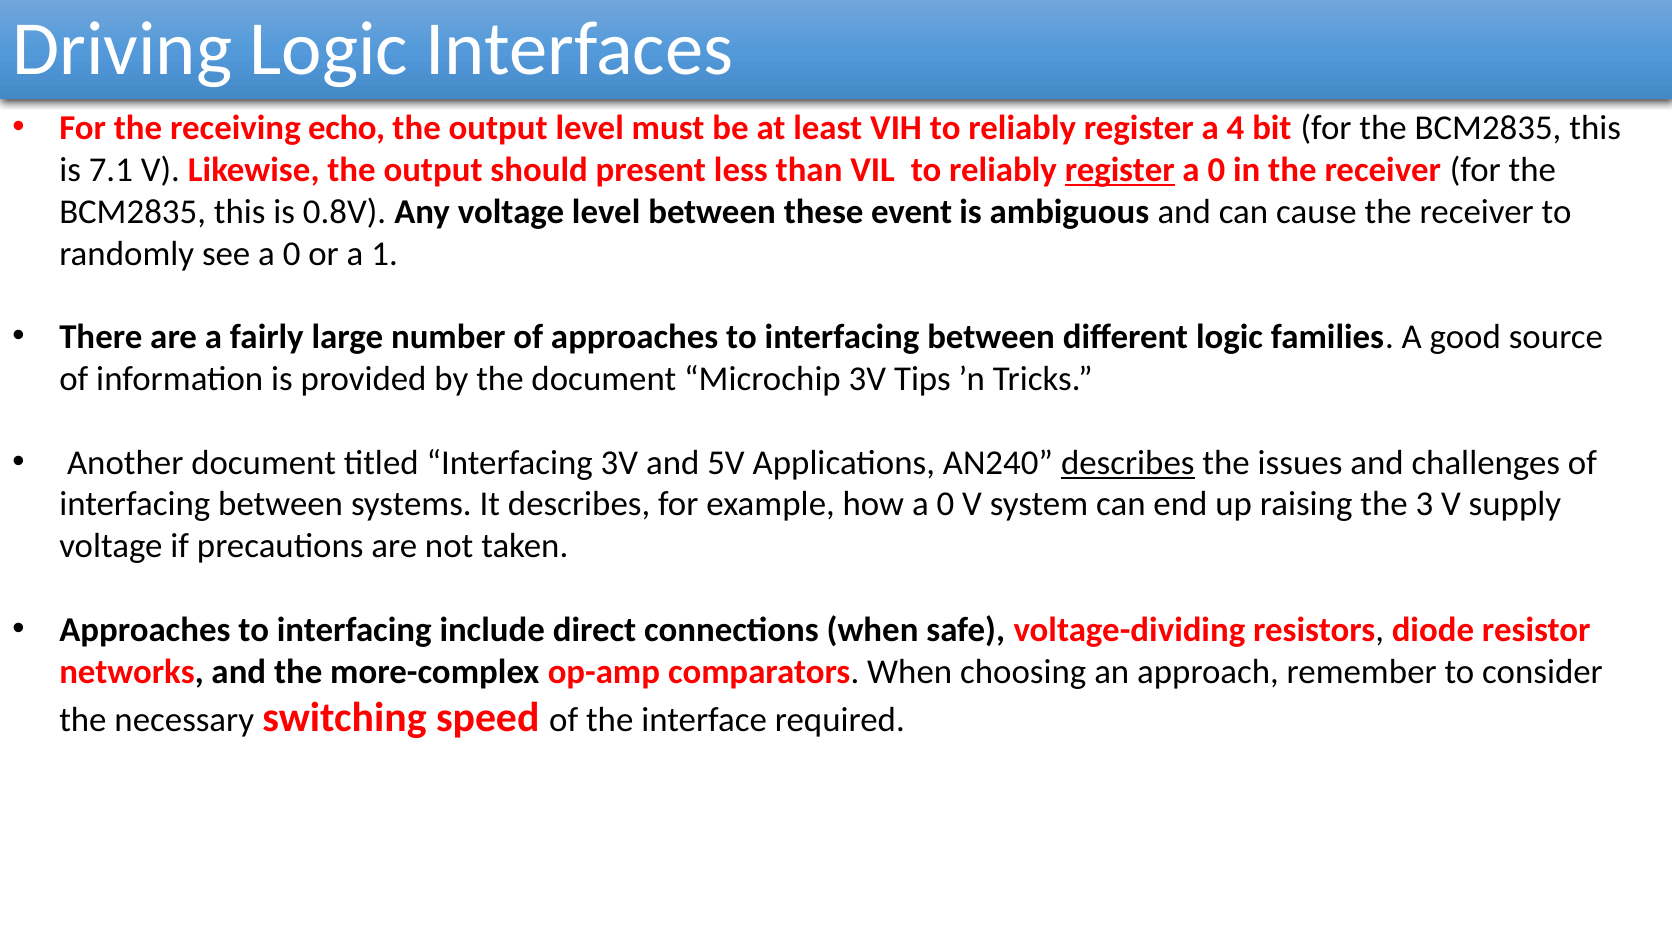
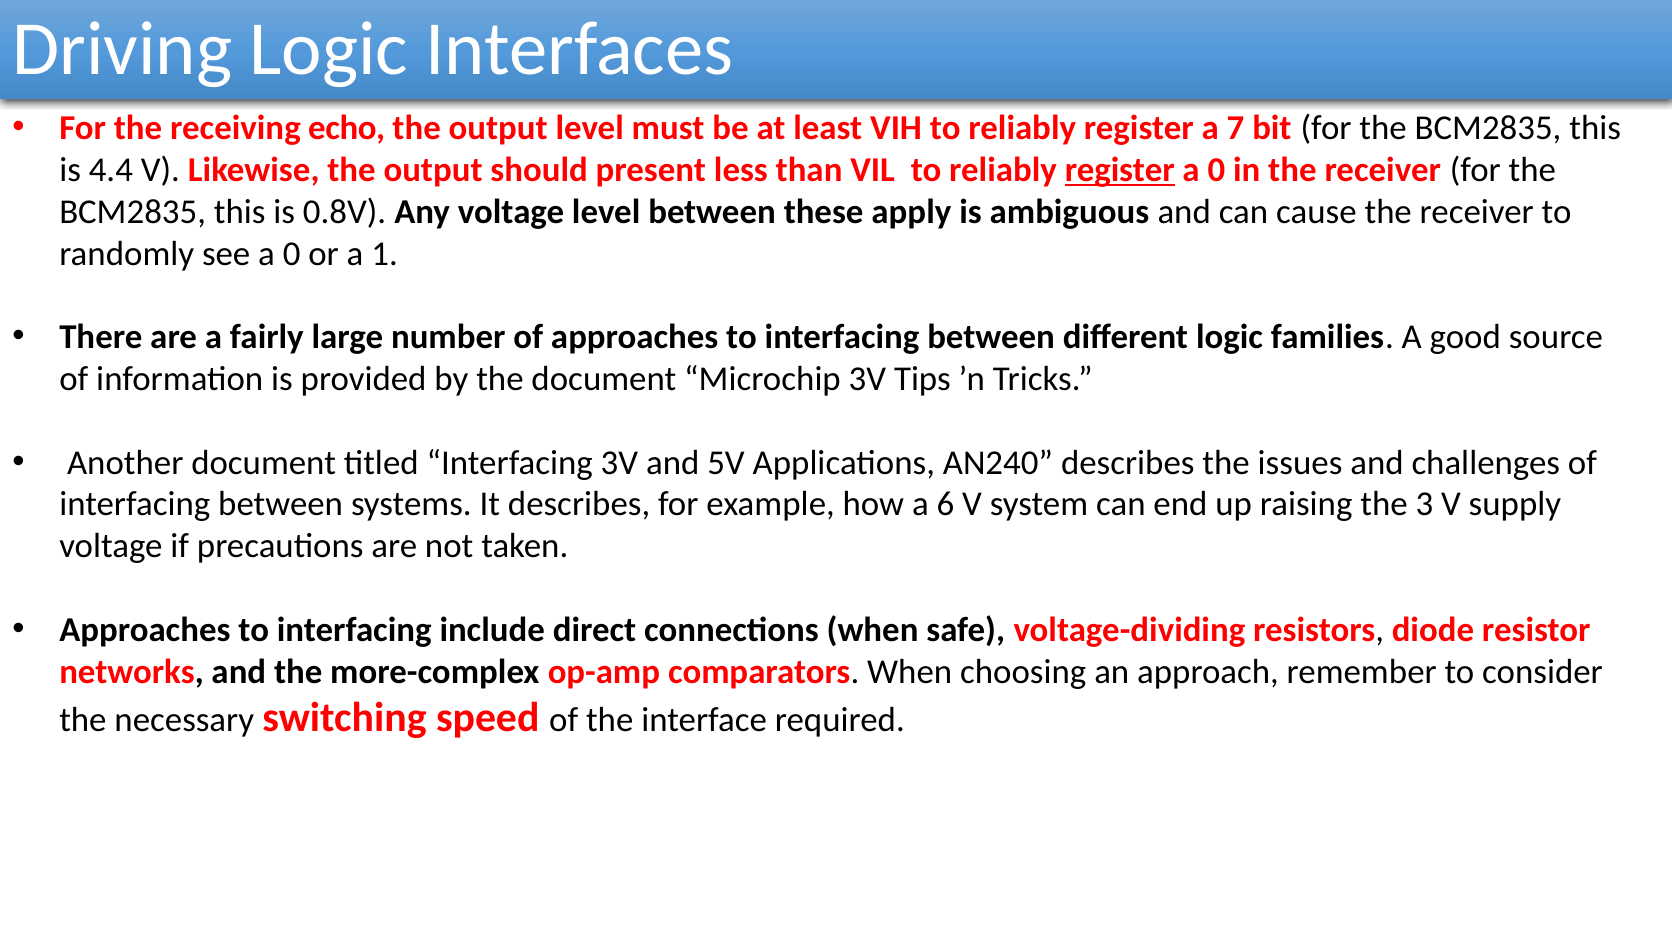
4: 4 -> 7 (1236, 128)
7.1: 7.1 -> 4.4 (111, 170)
event: event -> apply (911, 212)
describes underline: present -> none (1128, 463)
how a 0: 0 -> 6 (945, 505)
